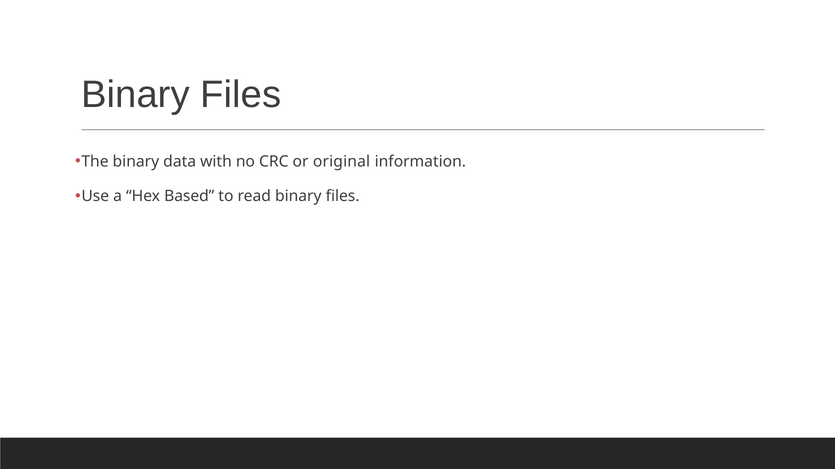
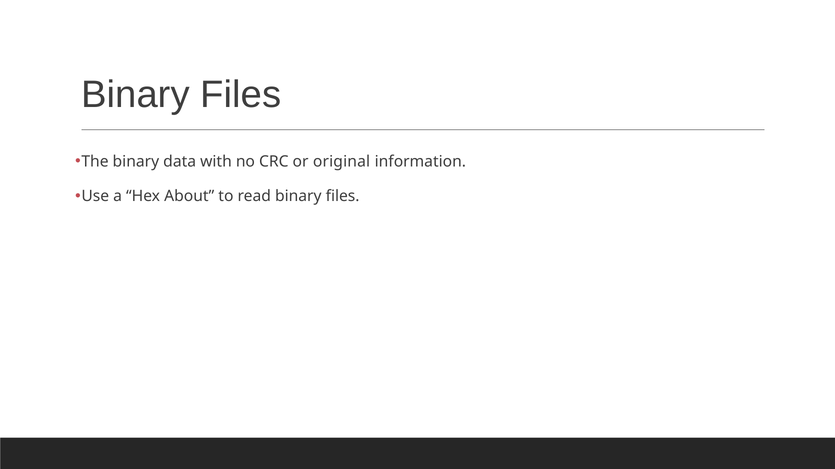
Based: Based -> About (189, 196)
